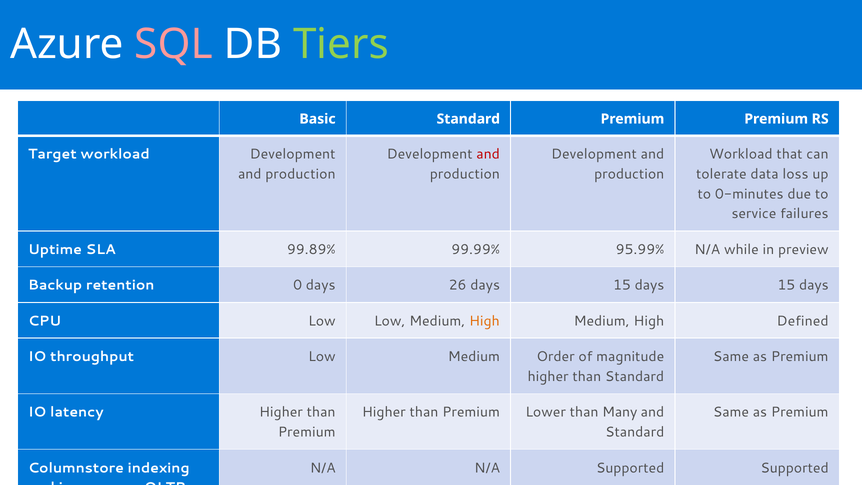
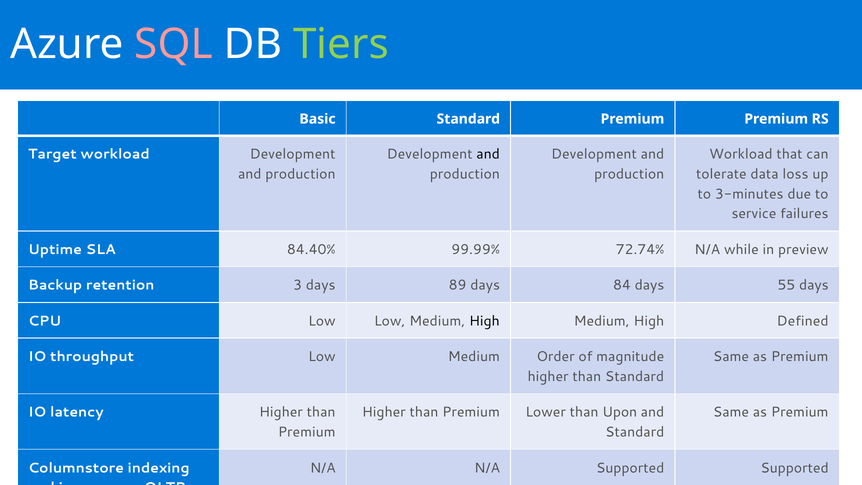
and colour: red -> black (488, 154)
0-minutes: 0-minutes -> 3-minutes (749, 194)
99.89%: 99.89% -> 84.40% (311, 249)
95.99%: 95.99% -> 72.74% (640, 249)
0: 0 -> 3 (298, 285)
26: 26 -> 89 (458, 285)
15: 15 -> 84 (622, 285)
15: 15 -> 55 (786, 285)
High colour: orange -> black (484, 321)
Many: Many -> Upon (620, 412)
